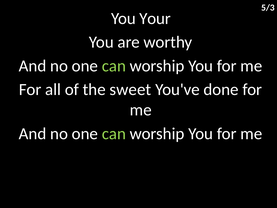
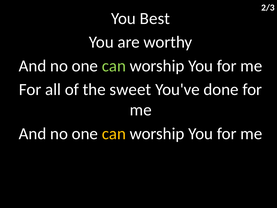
5/3: 5/3 -> 2/3 (268, 8)
Your: Your -> Best (155, 18)
can colour: light green -> yellow (114, 133)
